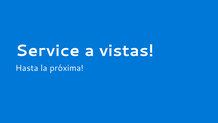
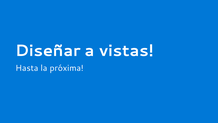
Service: Service -> Diseñar (48, 50)
